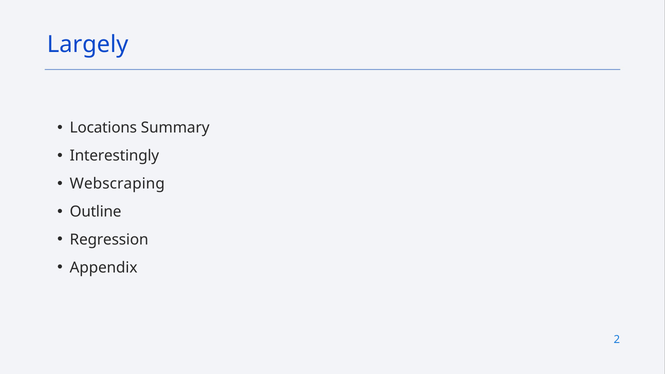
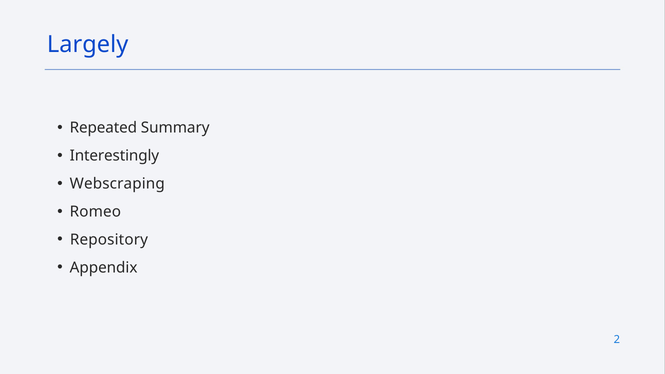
Locations: Locations -> Repeated (103, 128)
Outline: Outline -> Romeo (95, 212)
Regression: Regression -> Repository (109, 240)
